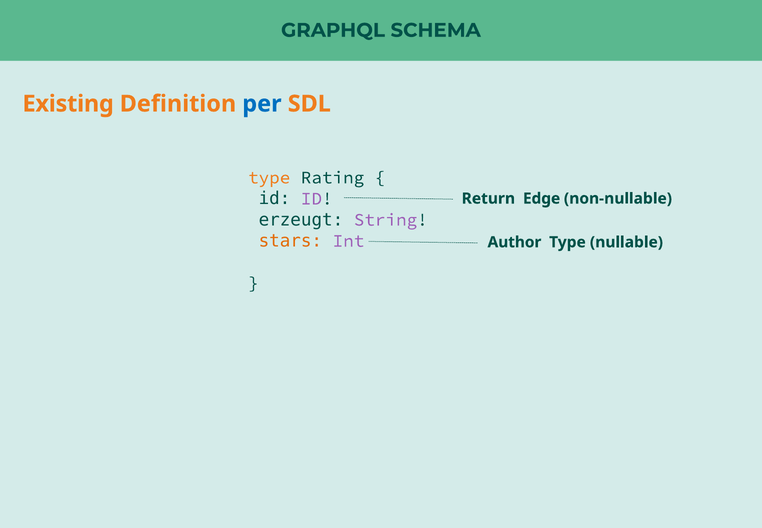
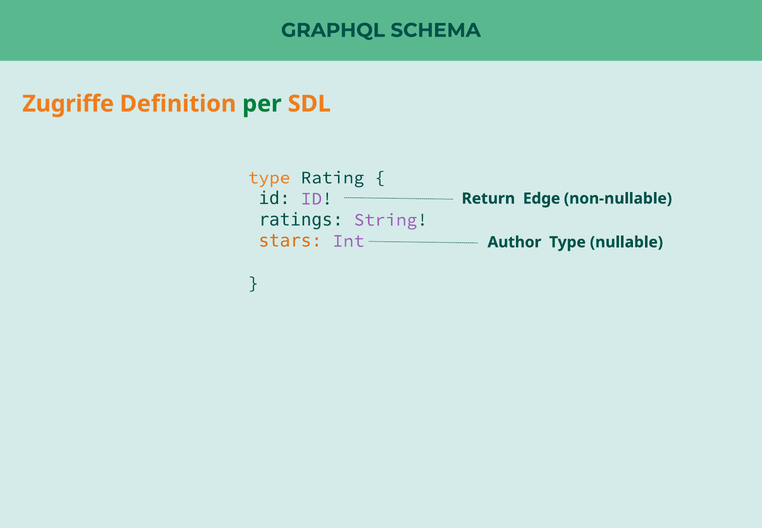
Existing: Existing -> Zugriffe (68, 104)
per colour: blue -> green (262, 104)
erzeugt: erzeugt -> ratings (301, 220)
